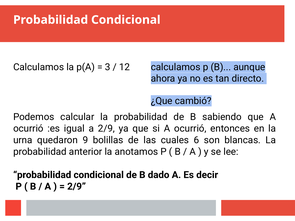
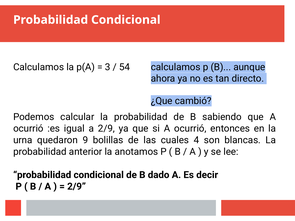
12: 12 -> 54 (125, 67)
6: 6 -> 4 (196, 140)
